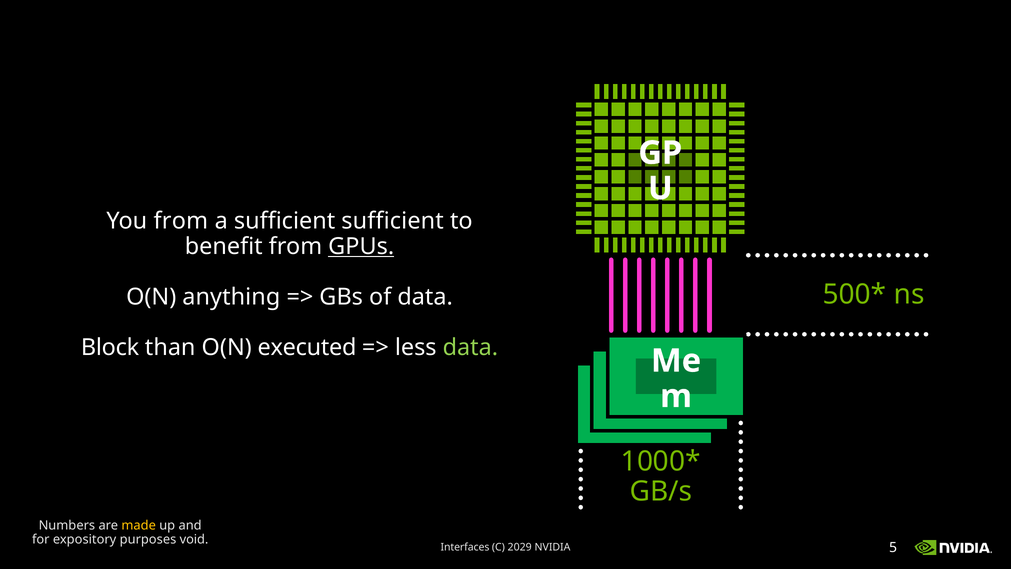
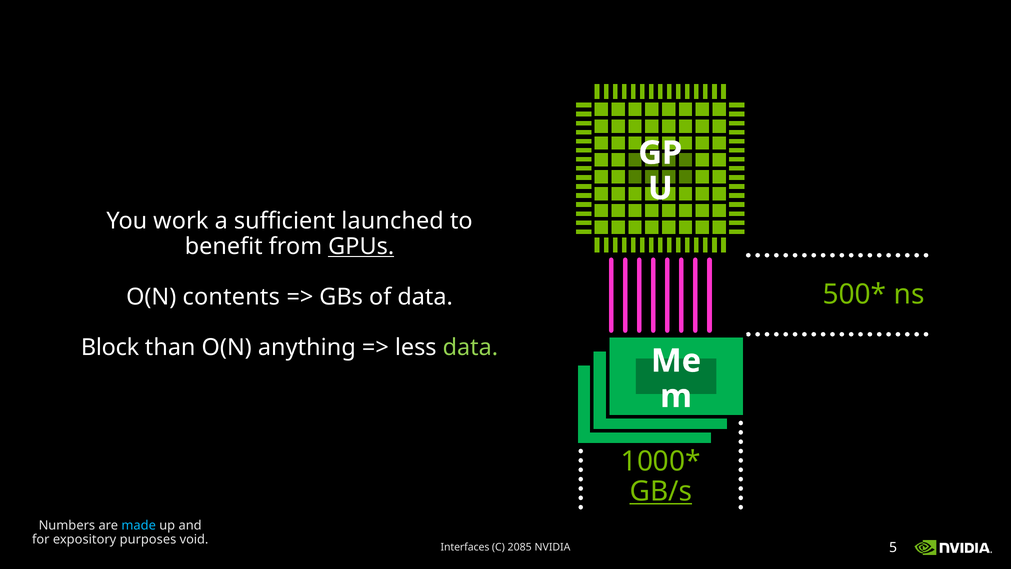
You from: from -> work (181, 221)
sufficient sufficient: sufficient -> launched (393, 221)
anything: anything -> contents (231, 297)
executed: executed -> anything (307, 347)
GB/s underline: none -> present (661, 491)
made colour: yellow -> light blue (139, 525)
2029: 2029 -> 2085 (520, 547)
